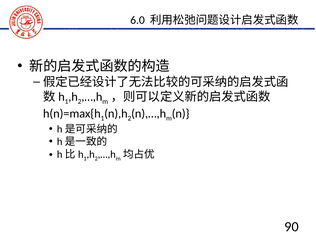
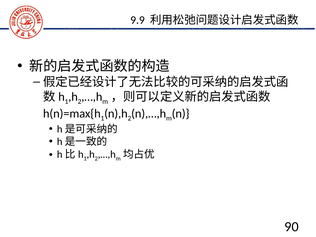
6.0: 6.0 -> 9.9 (138, 20)
